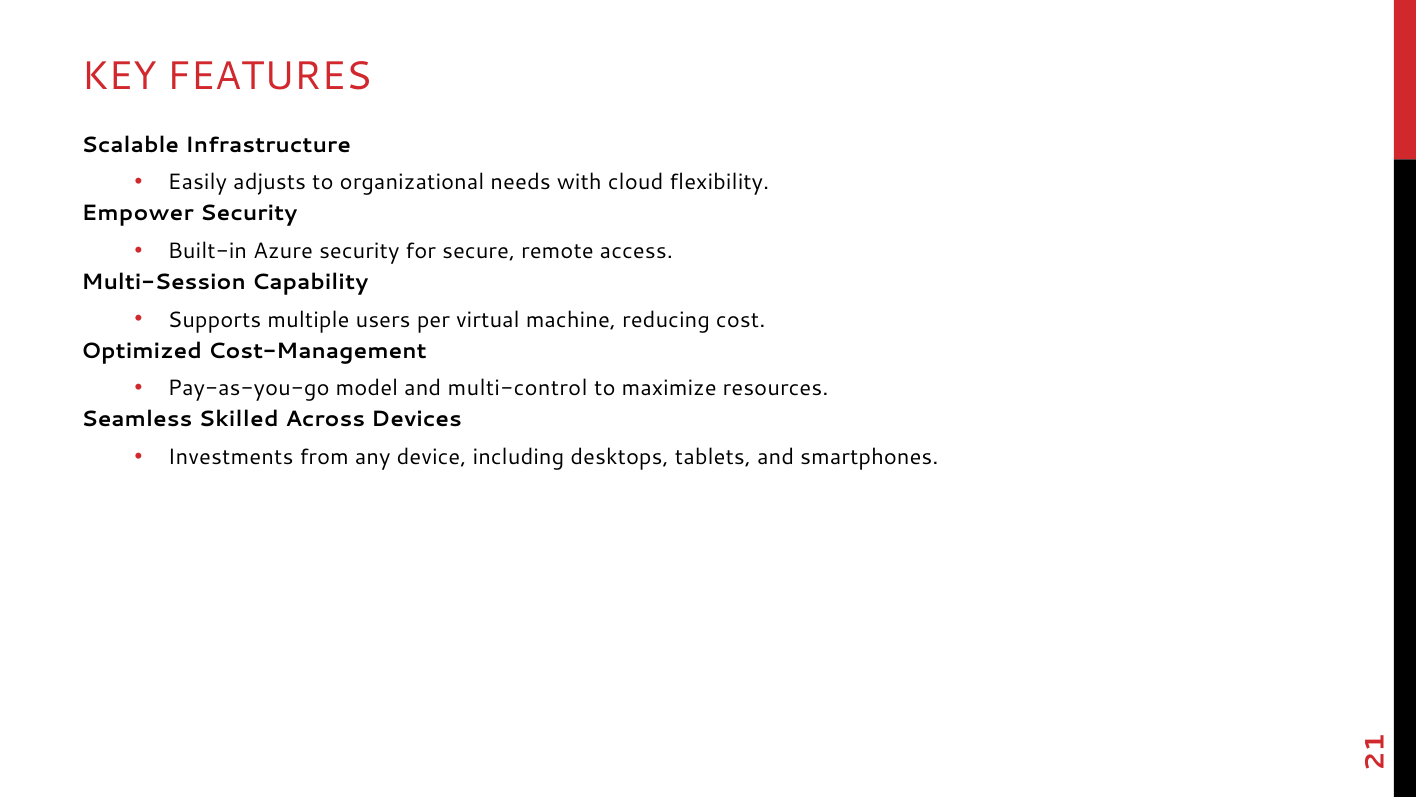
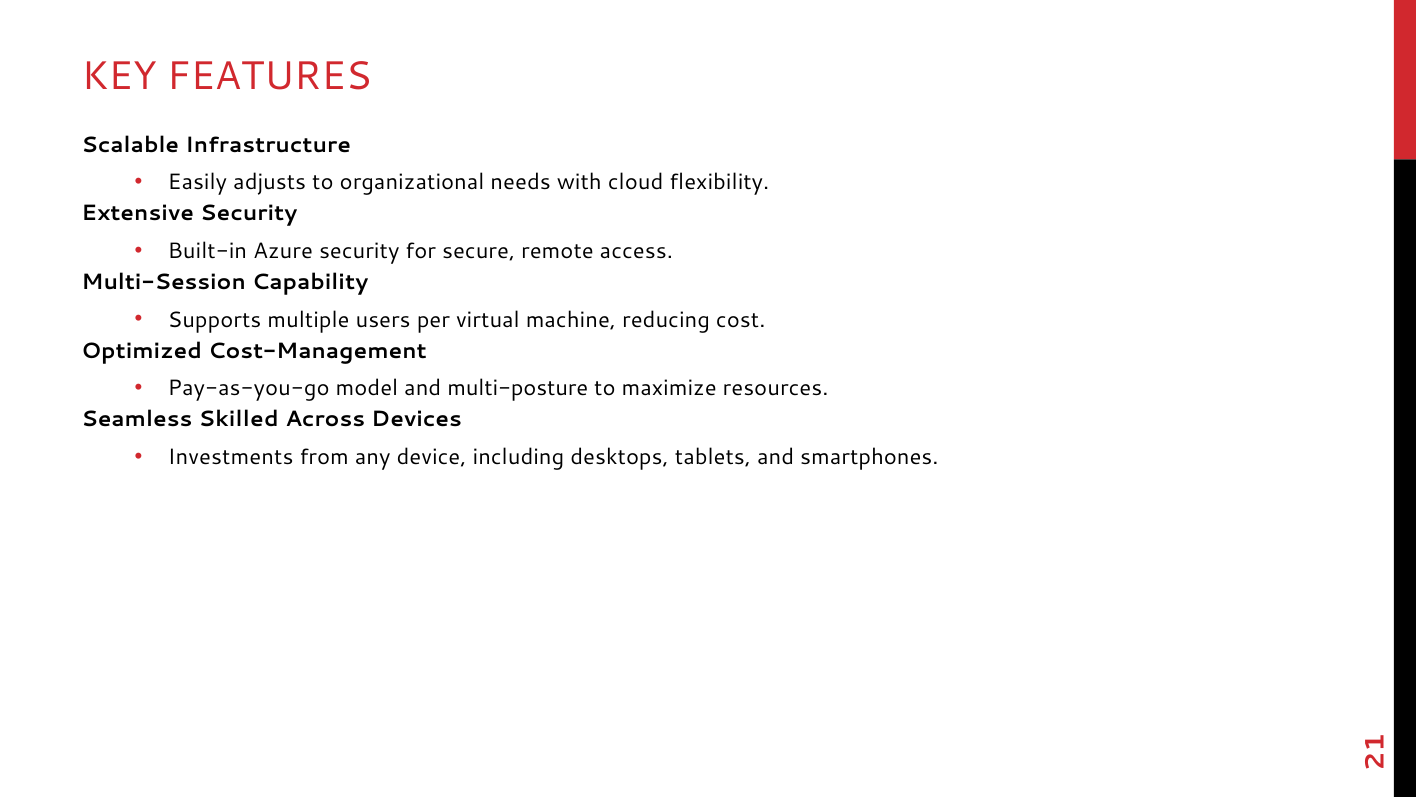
Empower: Empower -> Extensive (138, 213)
multi-control: multi-control -> multi-posture (518, 388)
